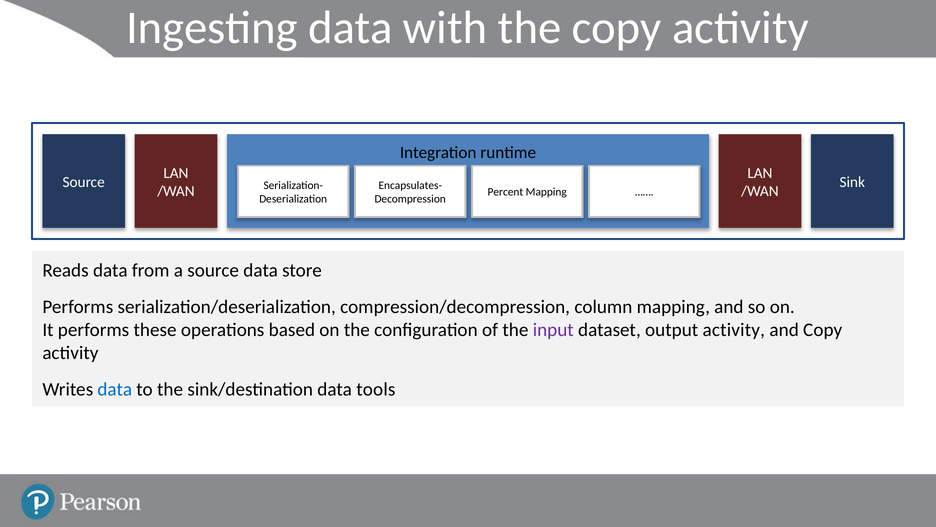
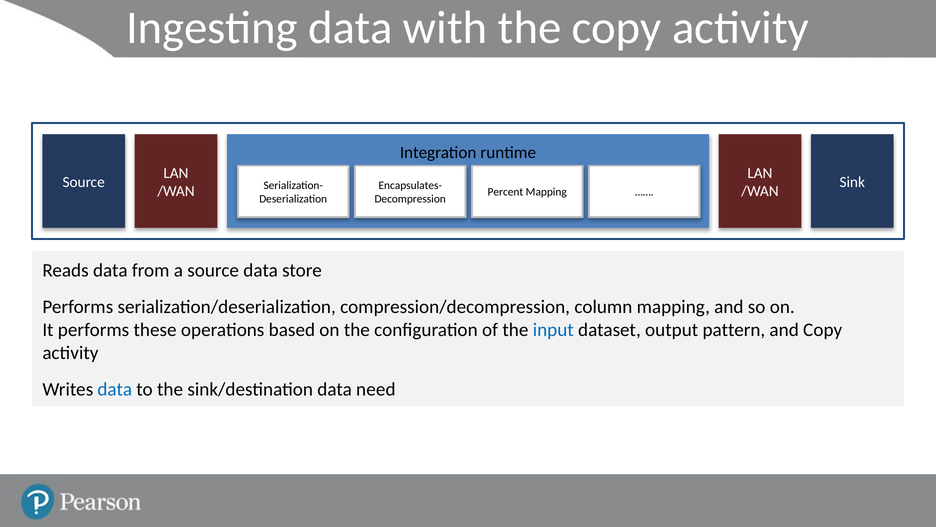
input colour: purple -> blue (553, 330)
output activity: activity -> pattern (734, 330)
tools: tools -> need (376, 389)
